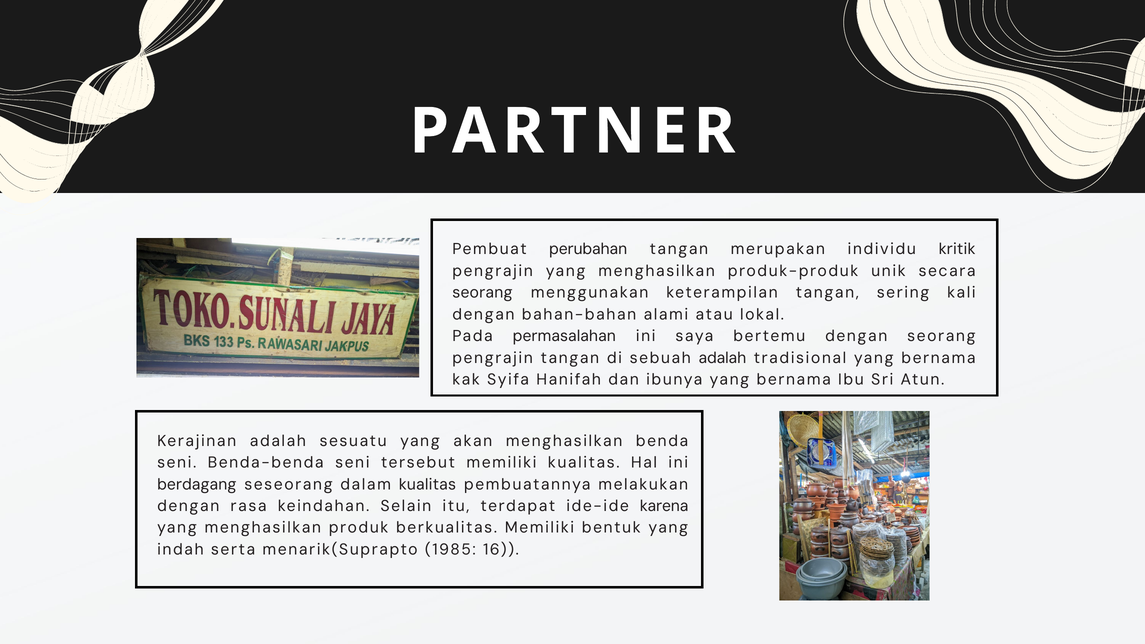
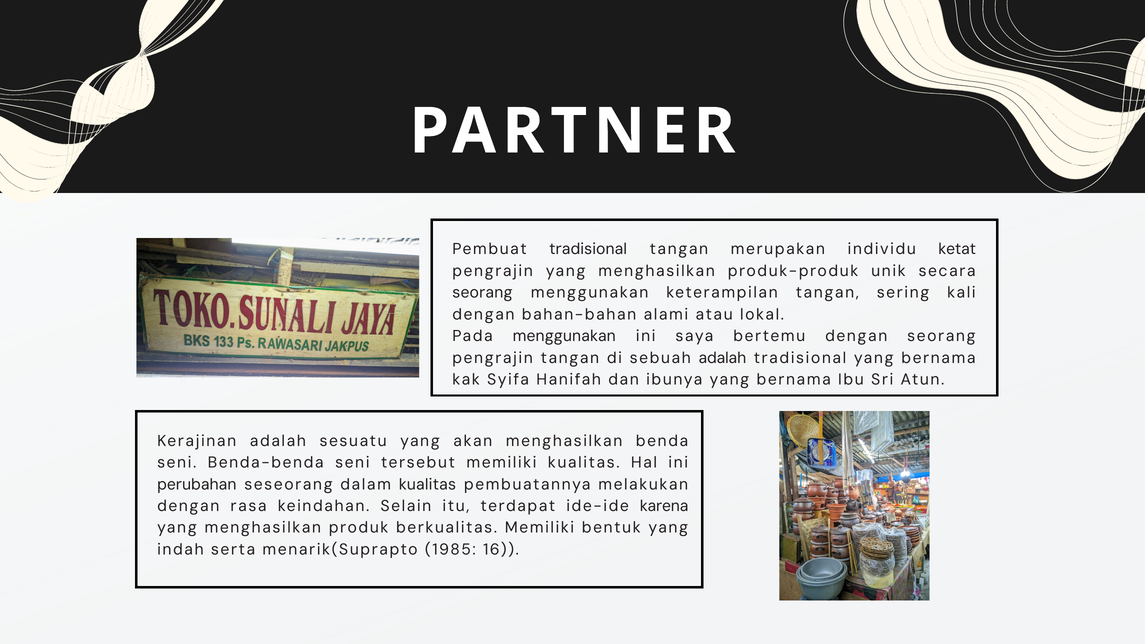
Pembuat perubahan: perubahan -> tradisional (588, 249)
kritik: kritik -> ketat (957, 249)
Pada permasalahan: permasalahan -> menggunakan (564, 336)
berdagang: berdagang -> perubahan (197, 484)
